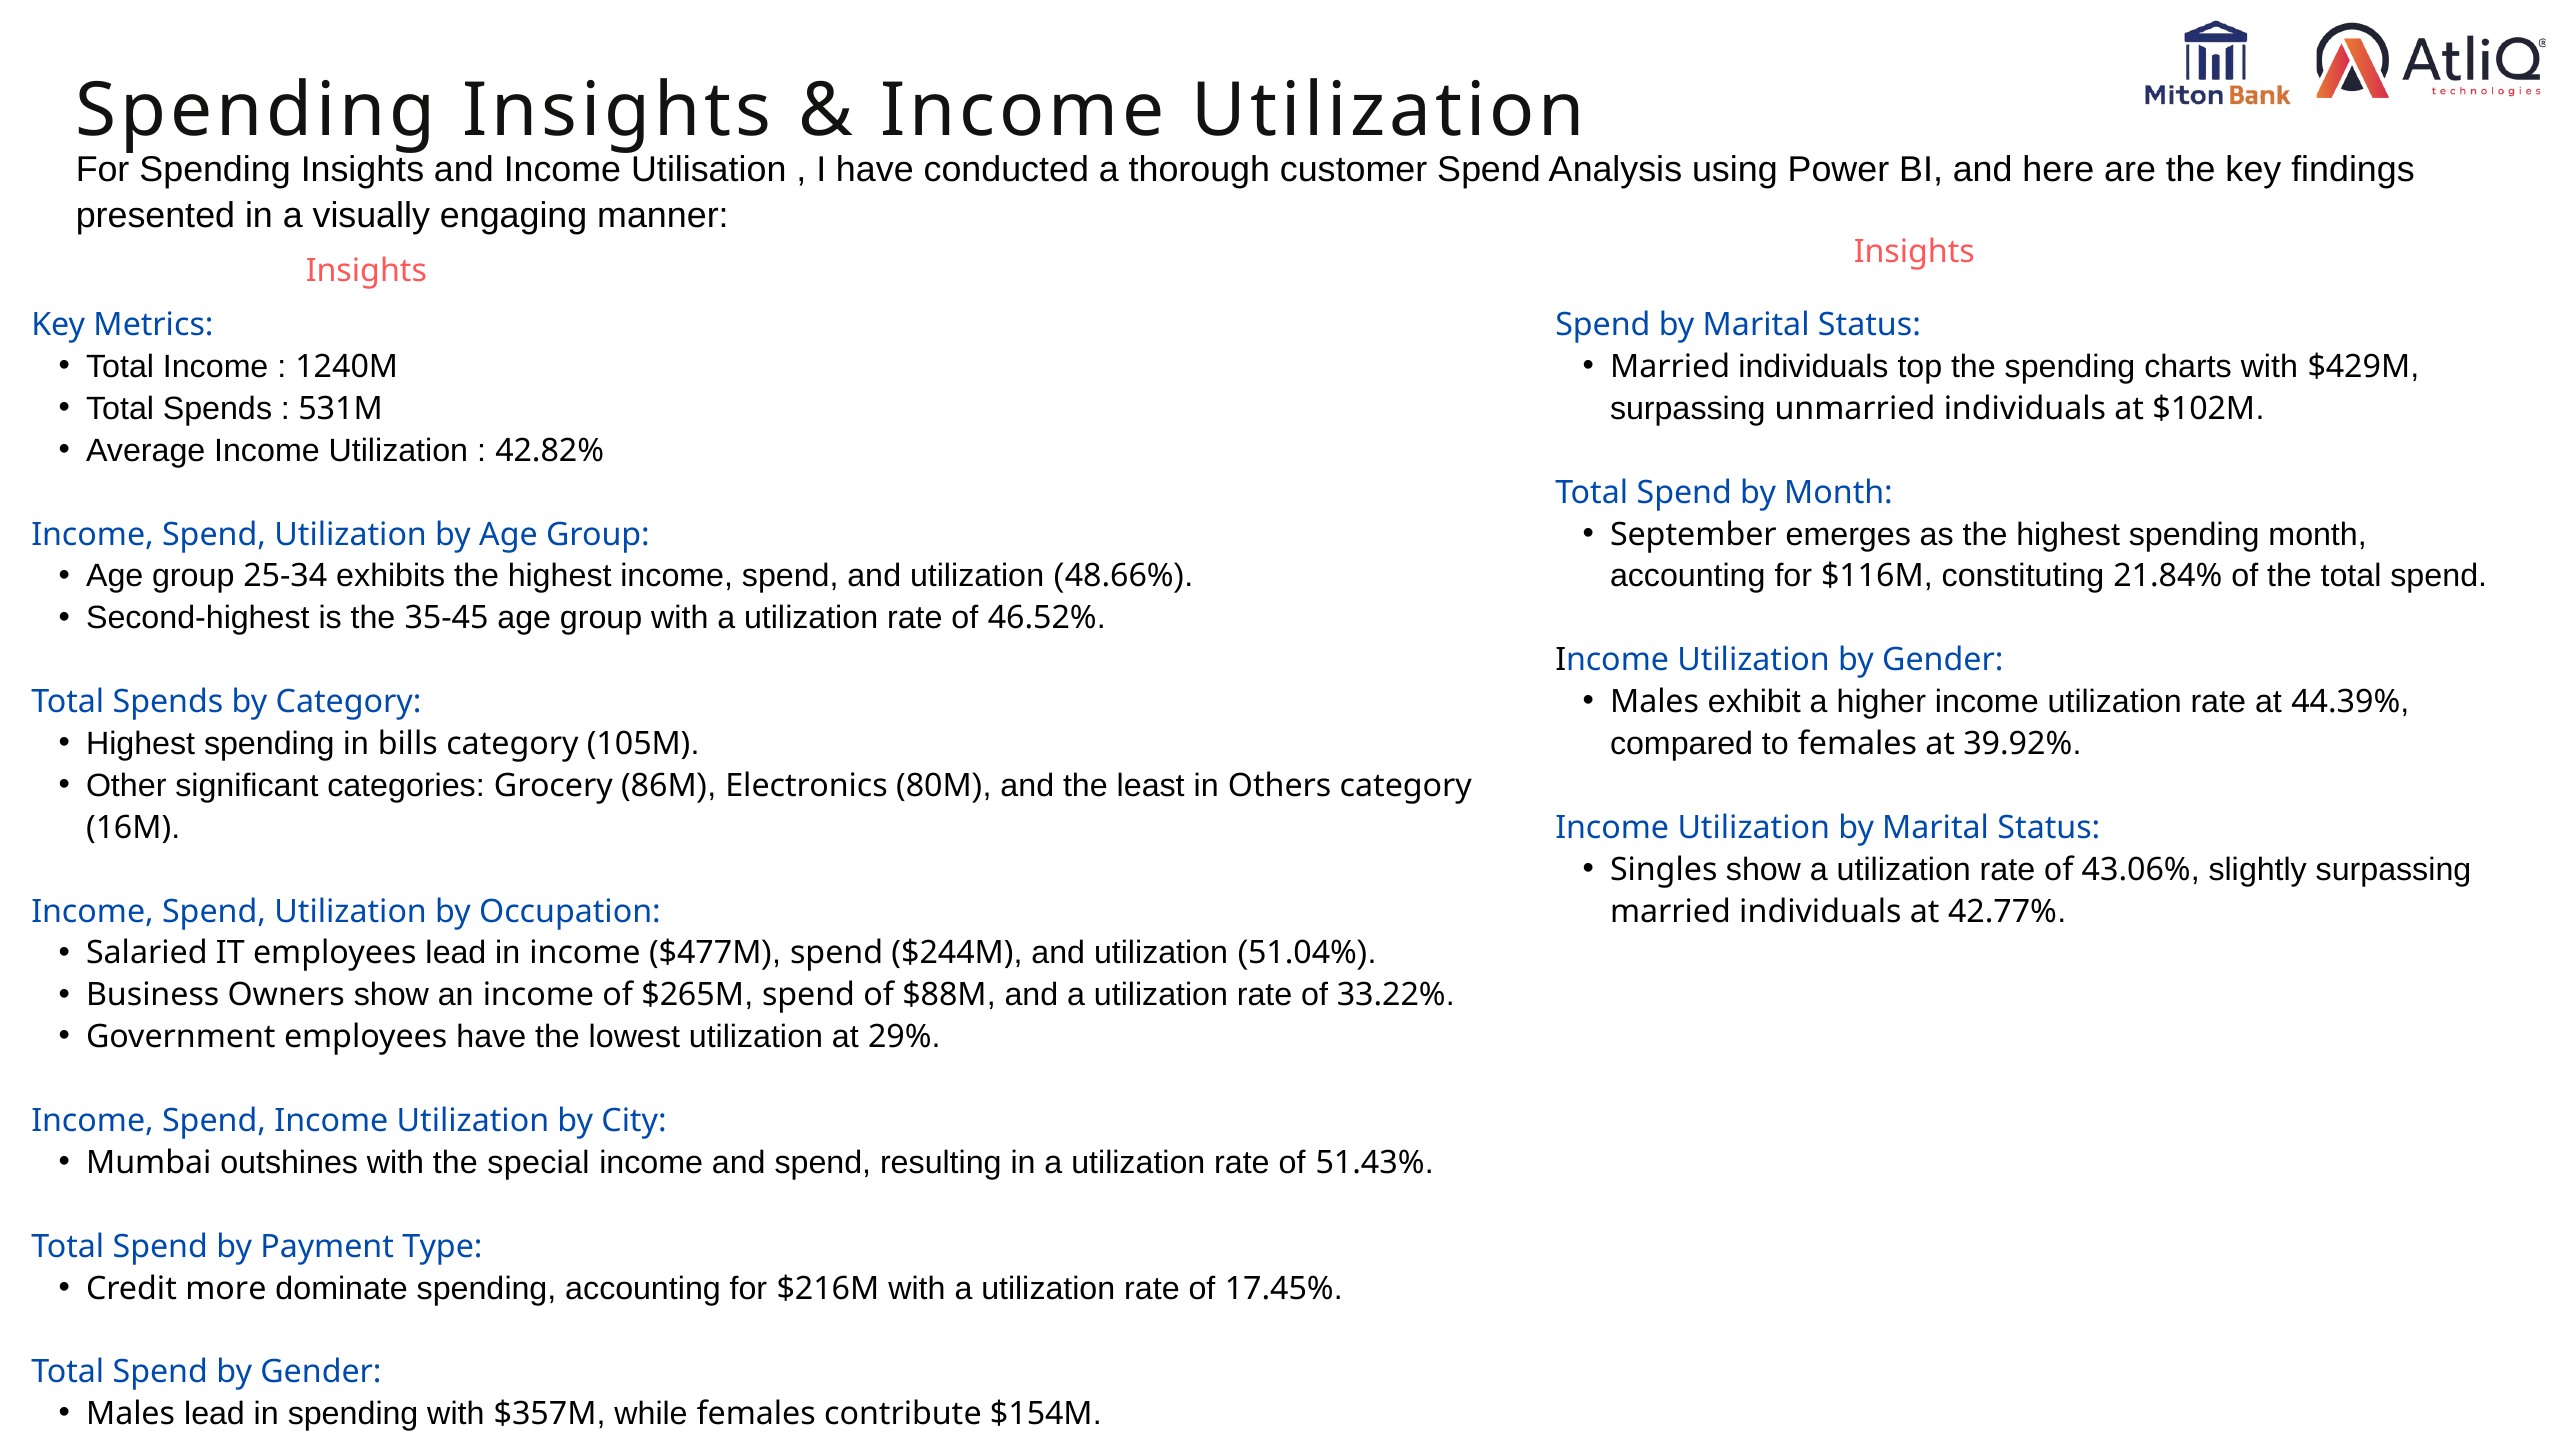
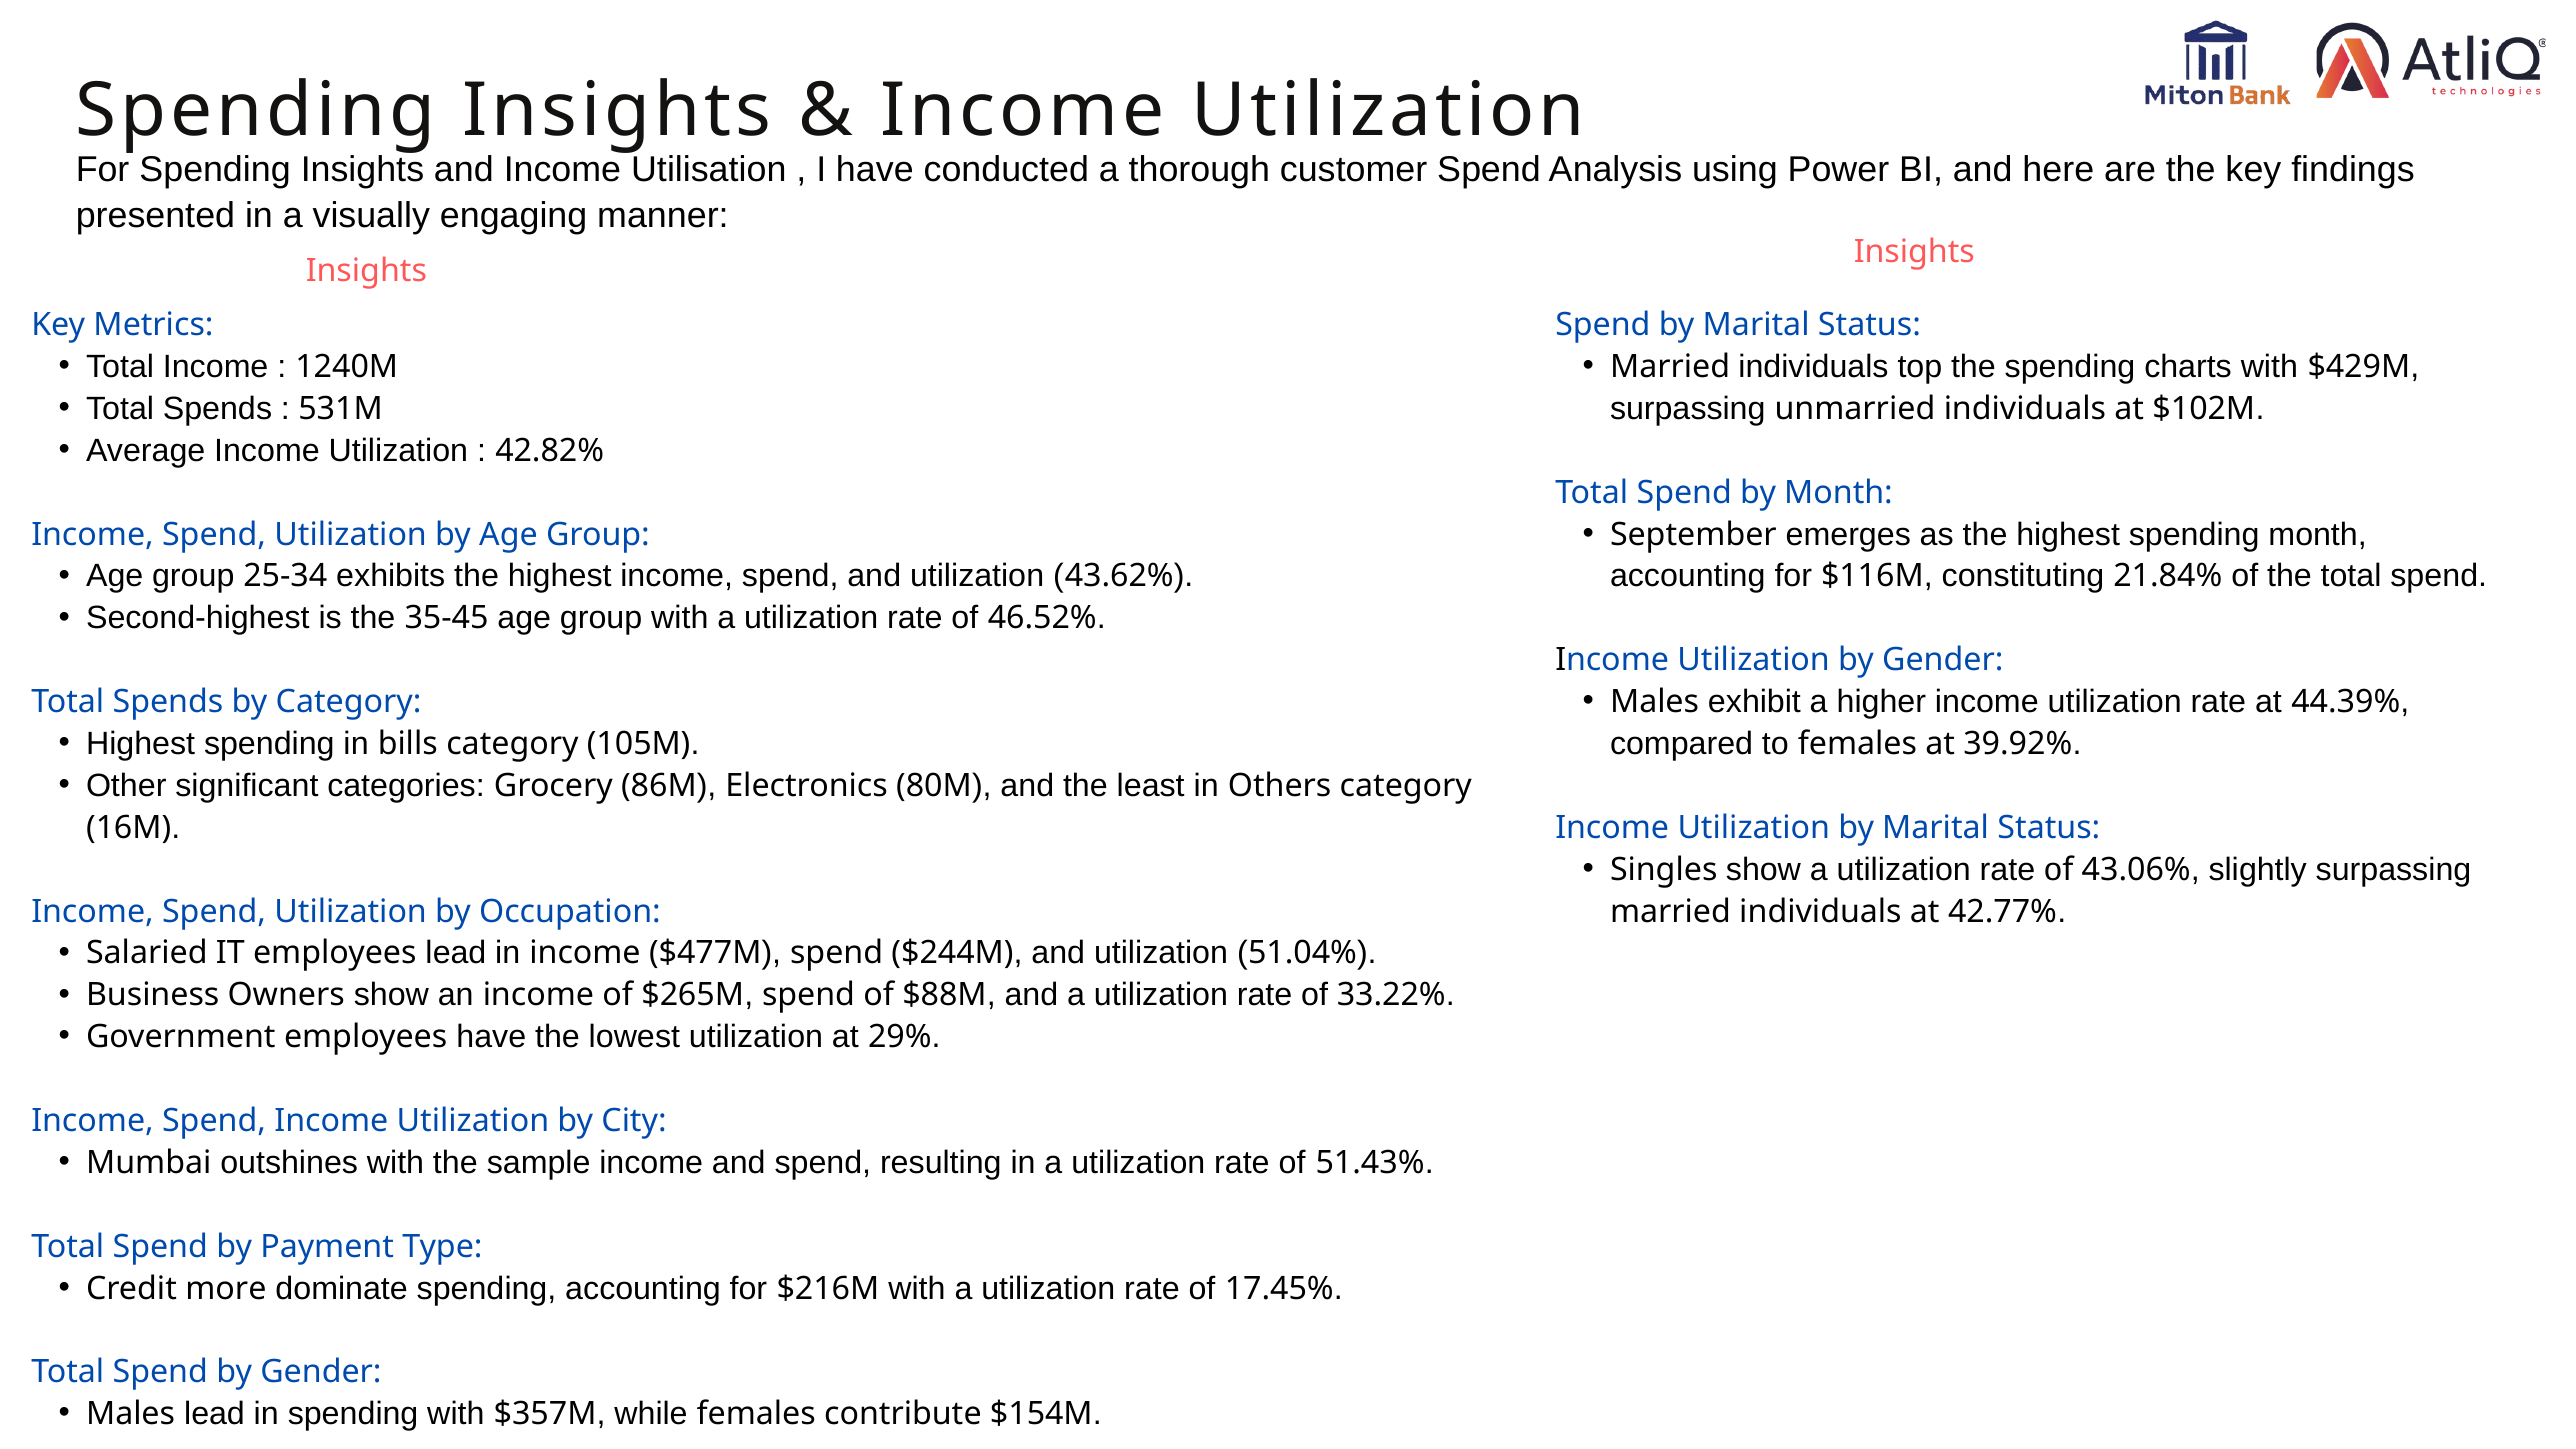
48.66%: 48.66% -> 43.62% (1119, 576)
special: special -> sample (539, 1163)
